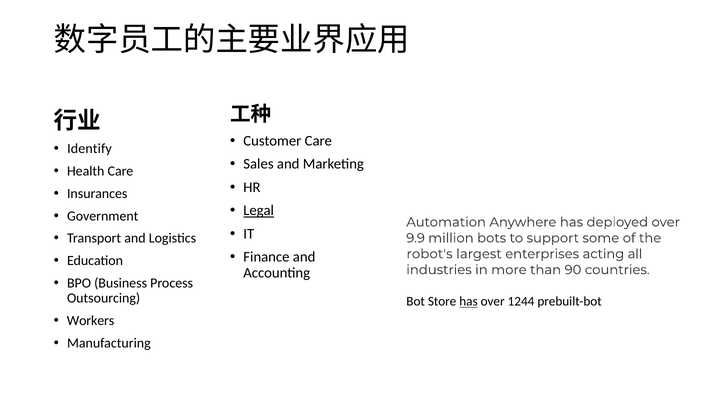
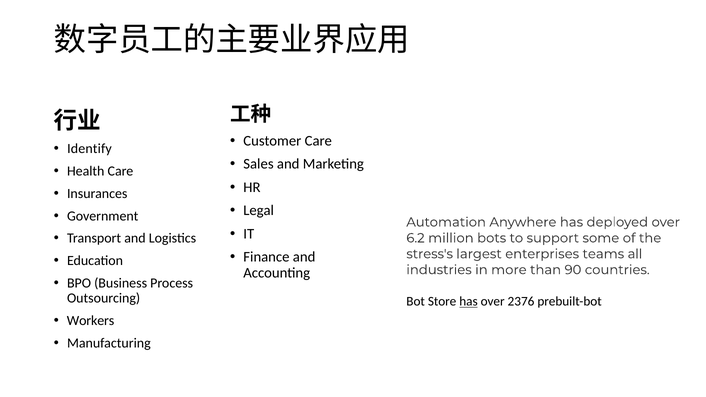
Legal underline: present -> none (259, 211)
9.9: 9.9 -> 6.2 (416, 238)
robot's: robot's -> stress's (430, 254)
acting: acting -> teams (603, 254)
1244: 1244 -> 2376 (521, 302)
